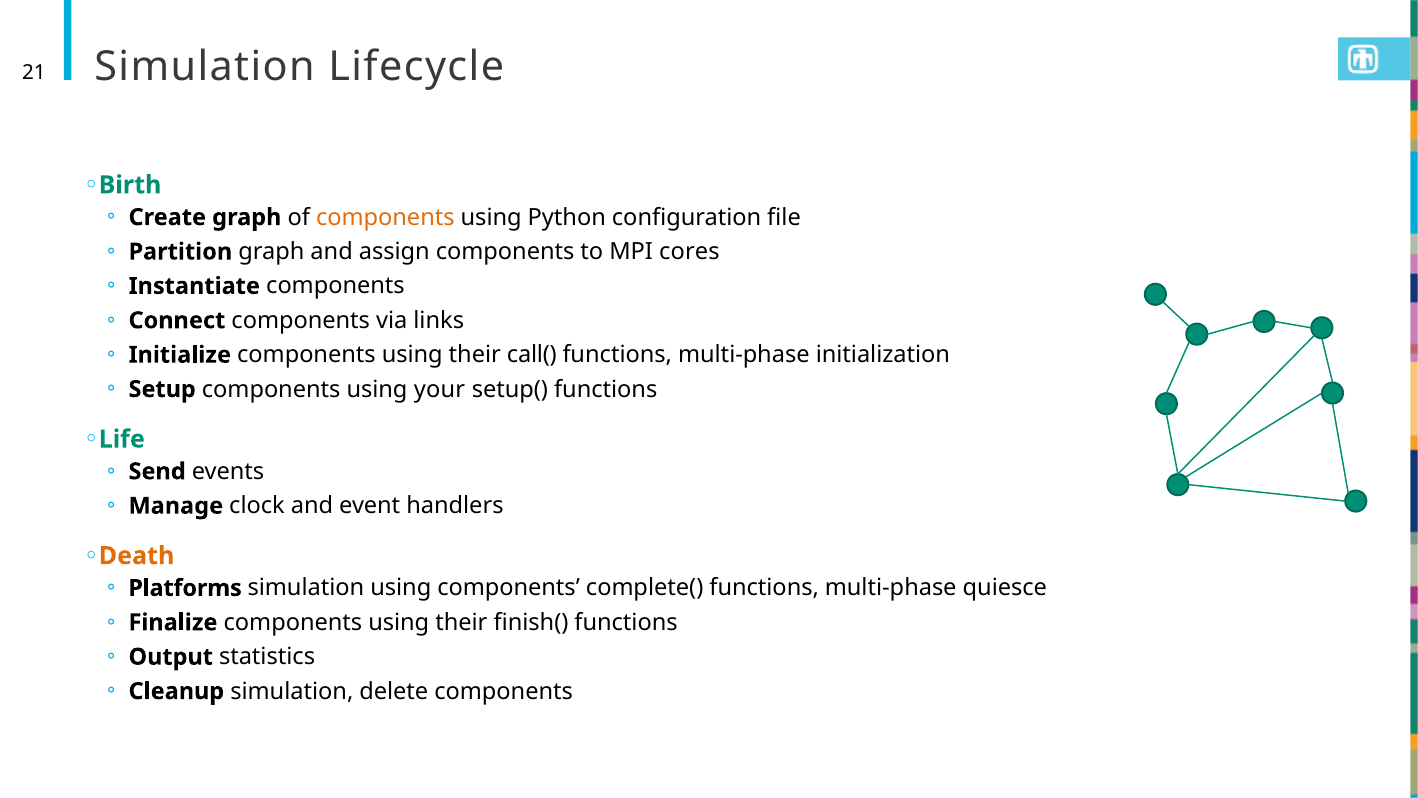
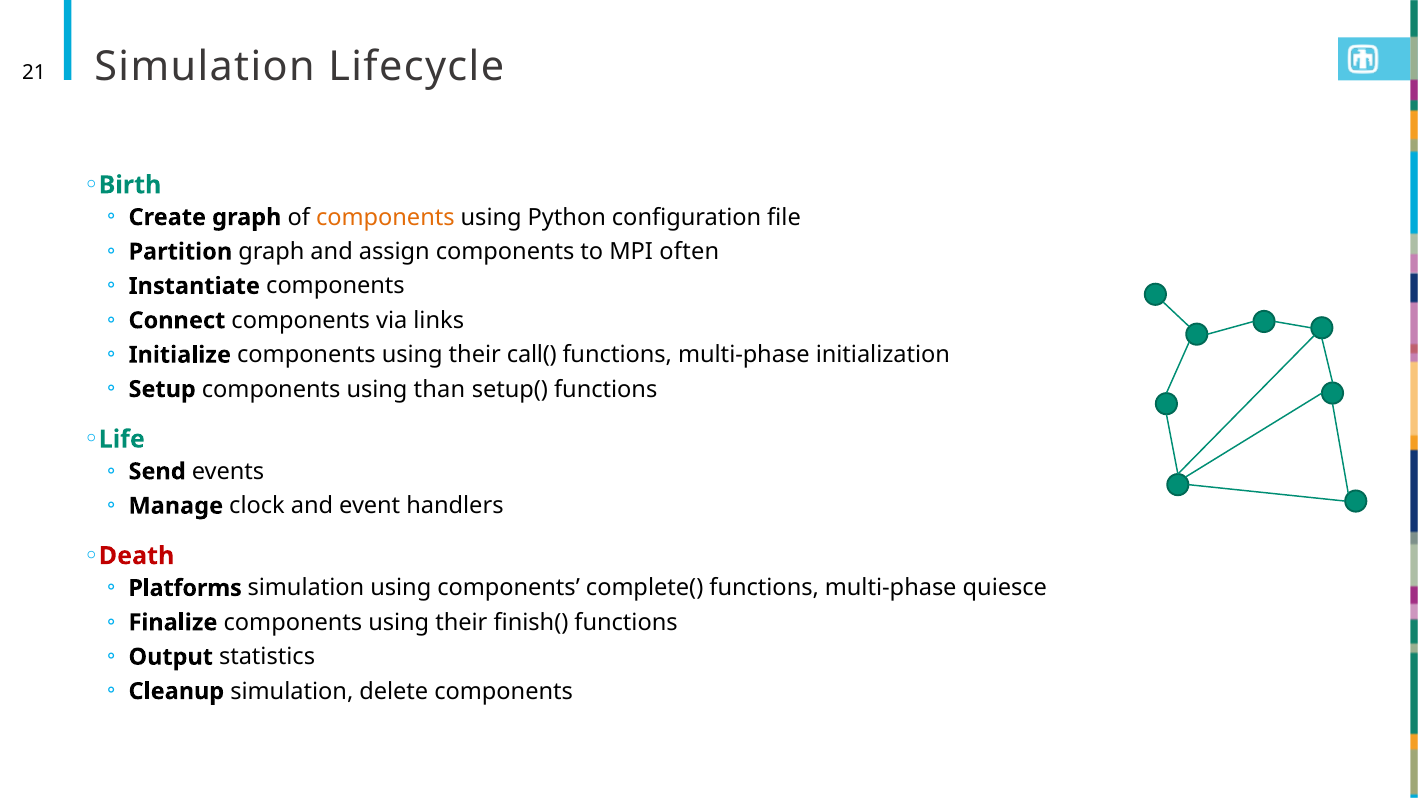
cores: cores -> often (689, 252)
your: your -> than (439, 389)
Death colour: orange -> red (137, 556)
